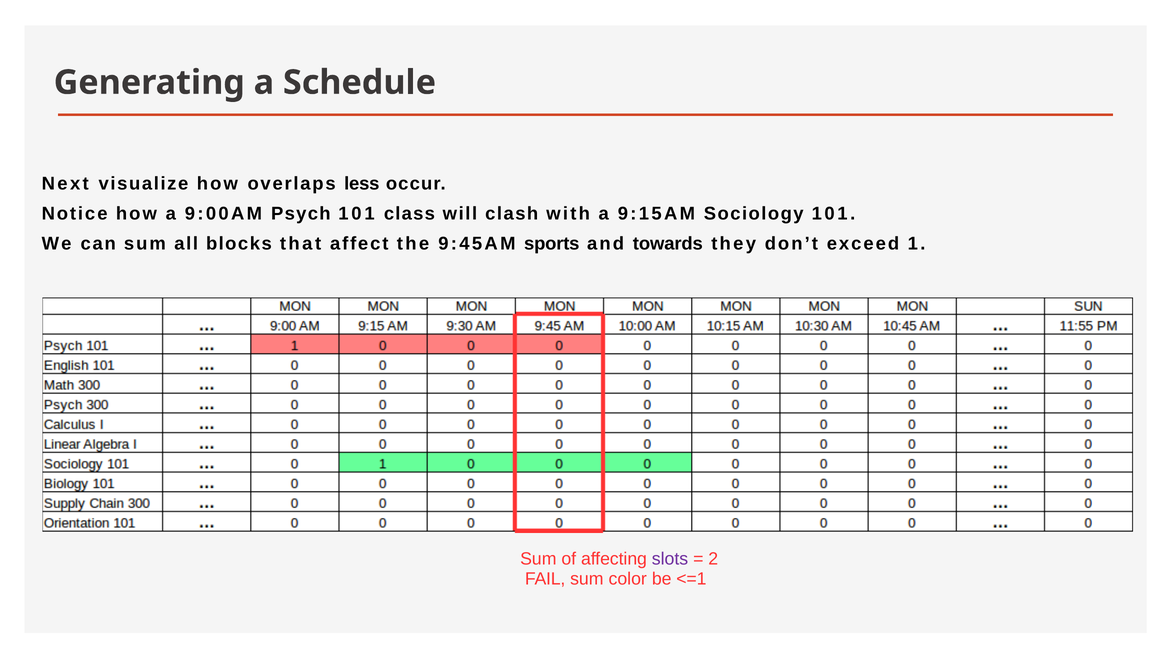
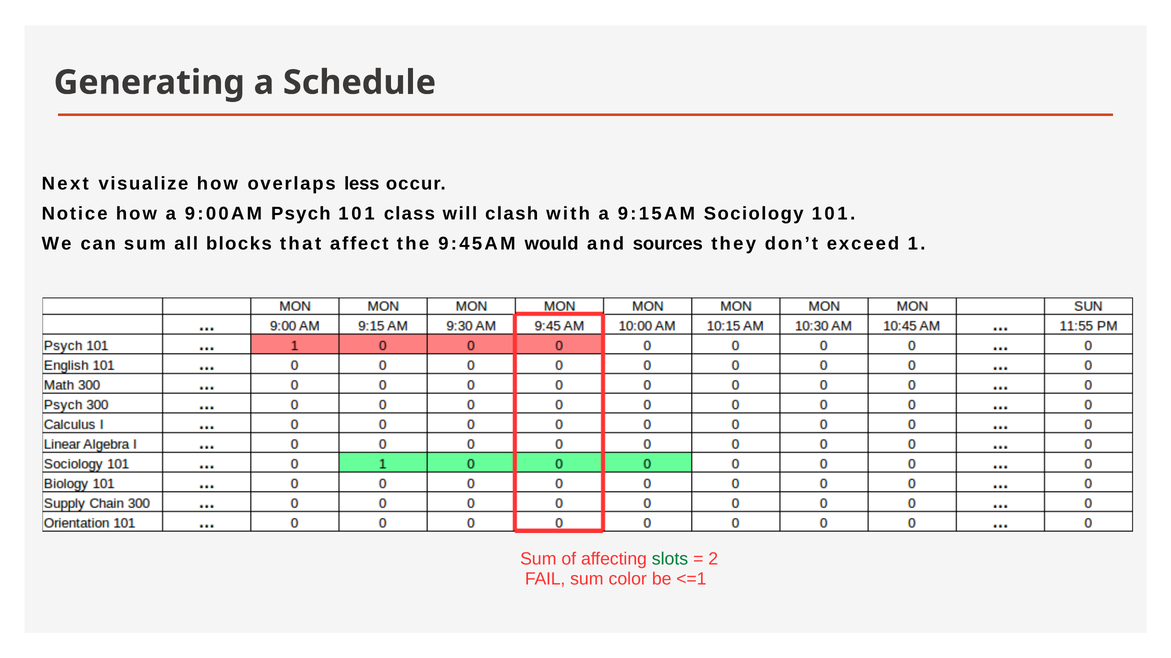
sports: sports -> would (552, 244)
towards: towards -> sources (668, 244)
slots colour: purple -> green (670, 560)
